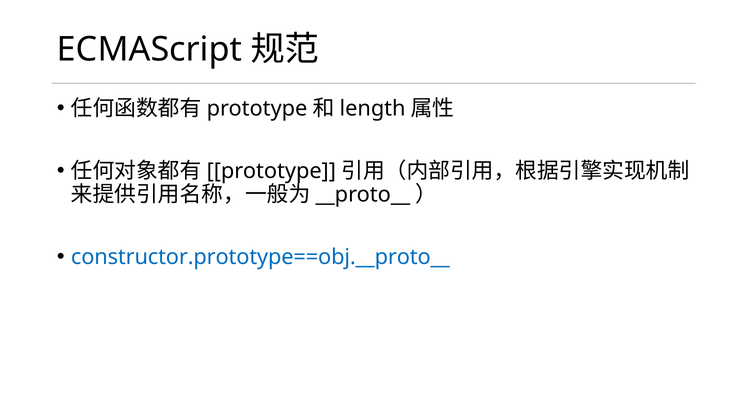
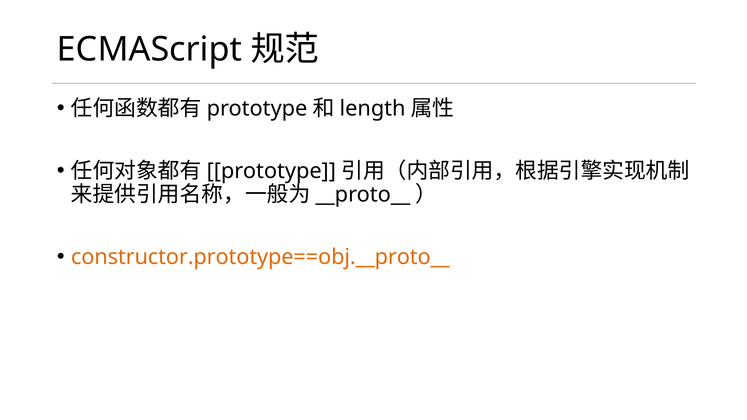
constructor.prototype==obj.__proto__ colour: blue -> orange (260, 257)
